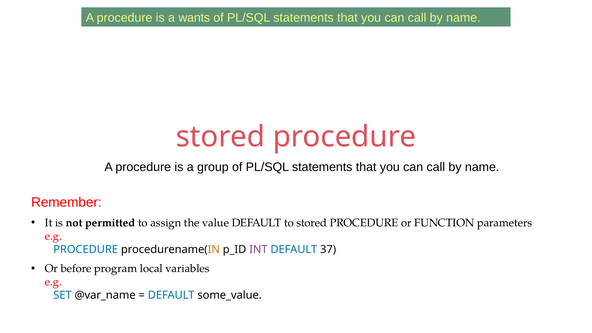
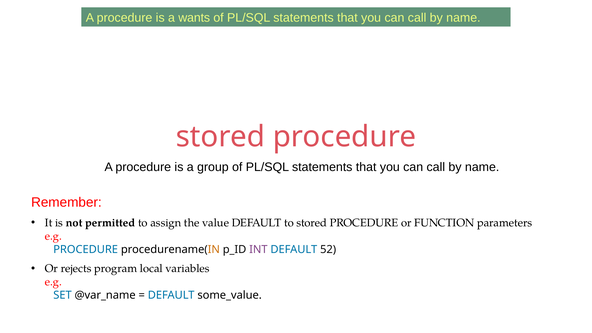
37: 37 -> 52 (328, 249)
before: before -> rejects (76, 269)
